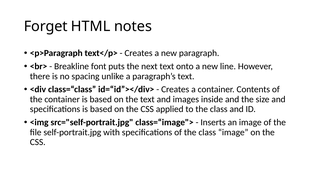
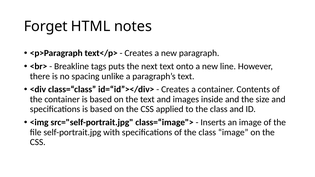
font: font -> tags (99, 66)
